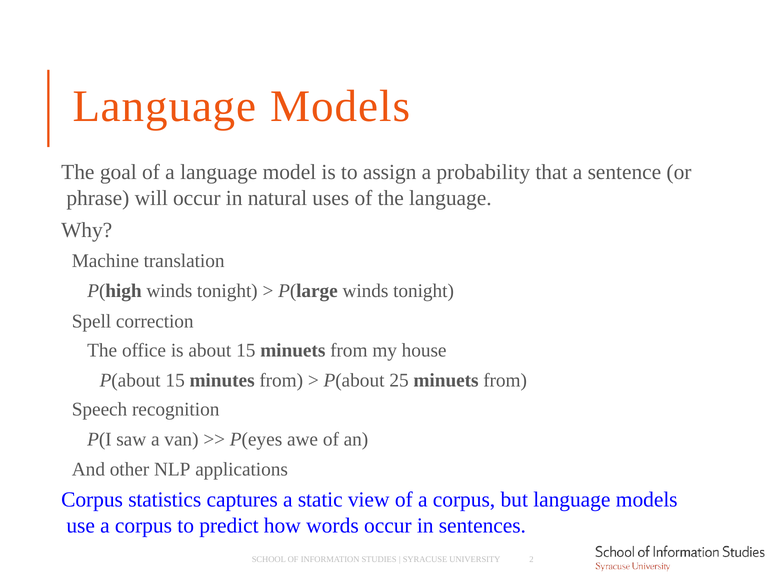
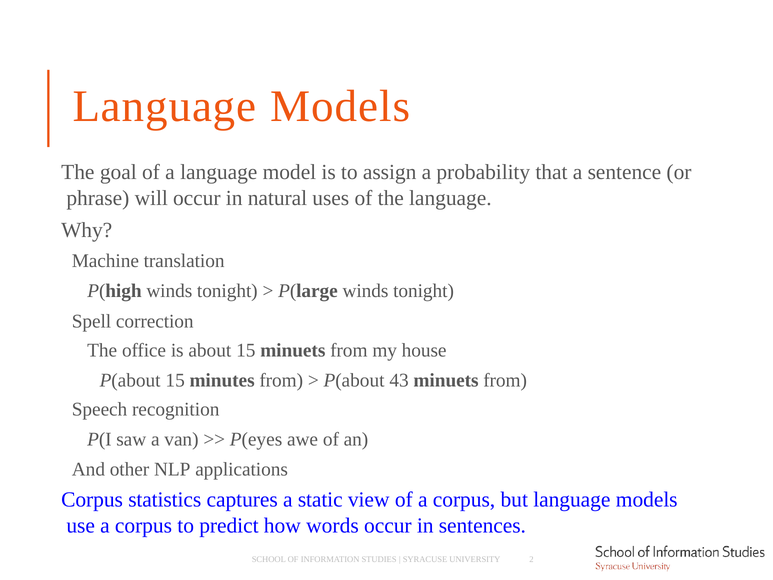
25: 25 -> 43 (399, 380)
